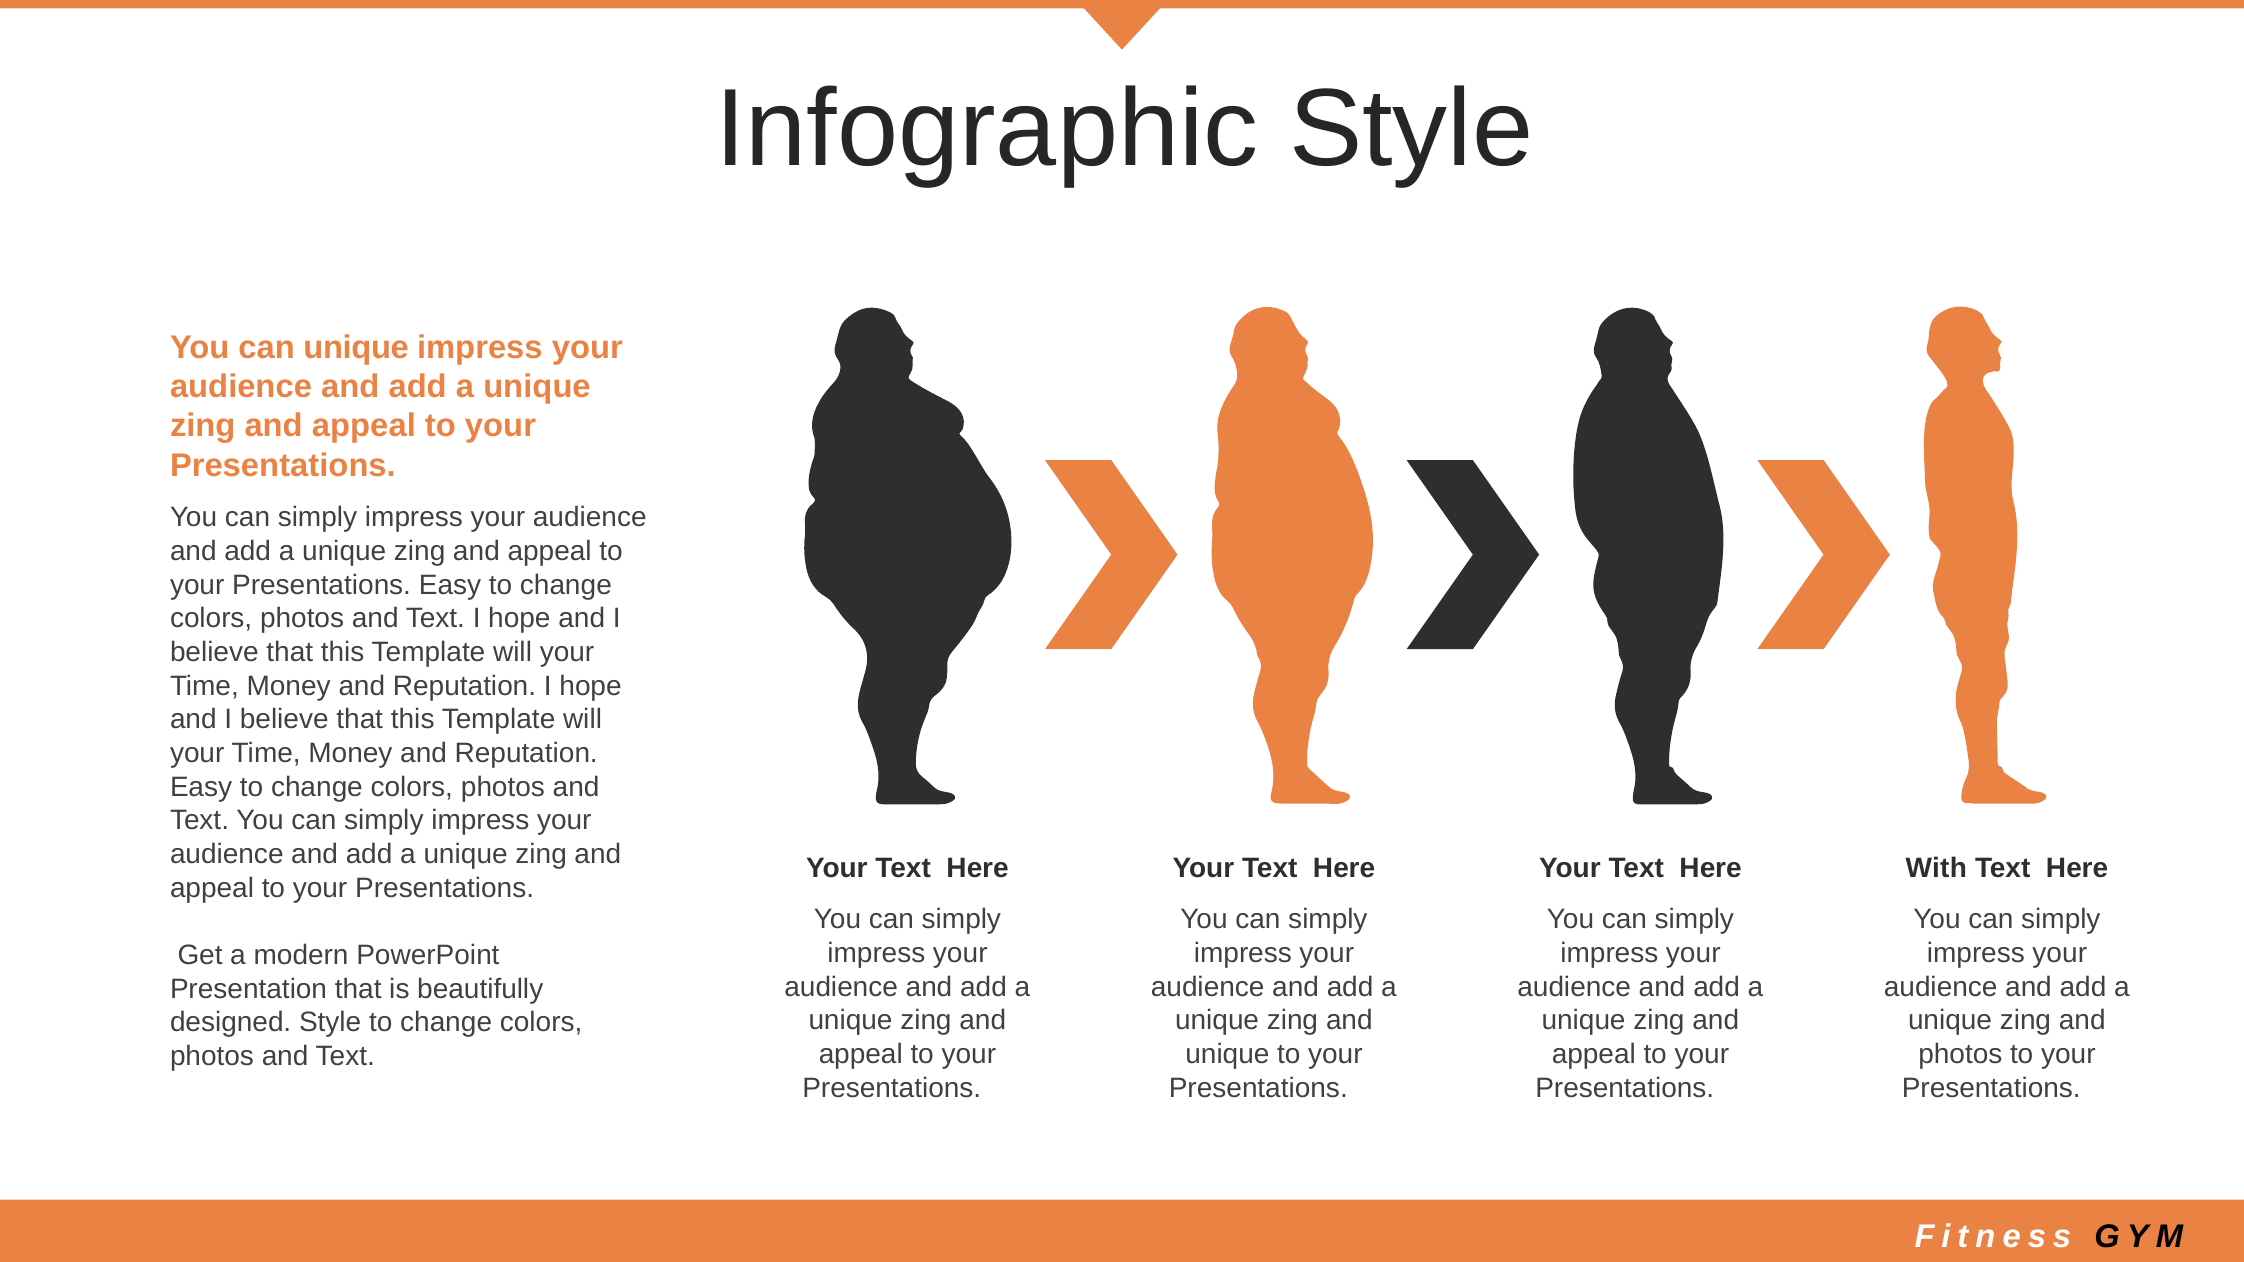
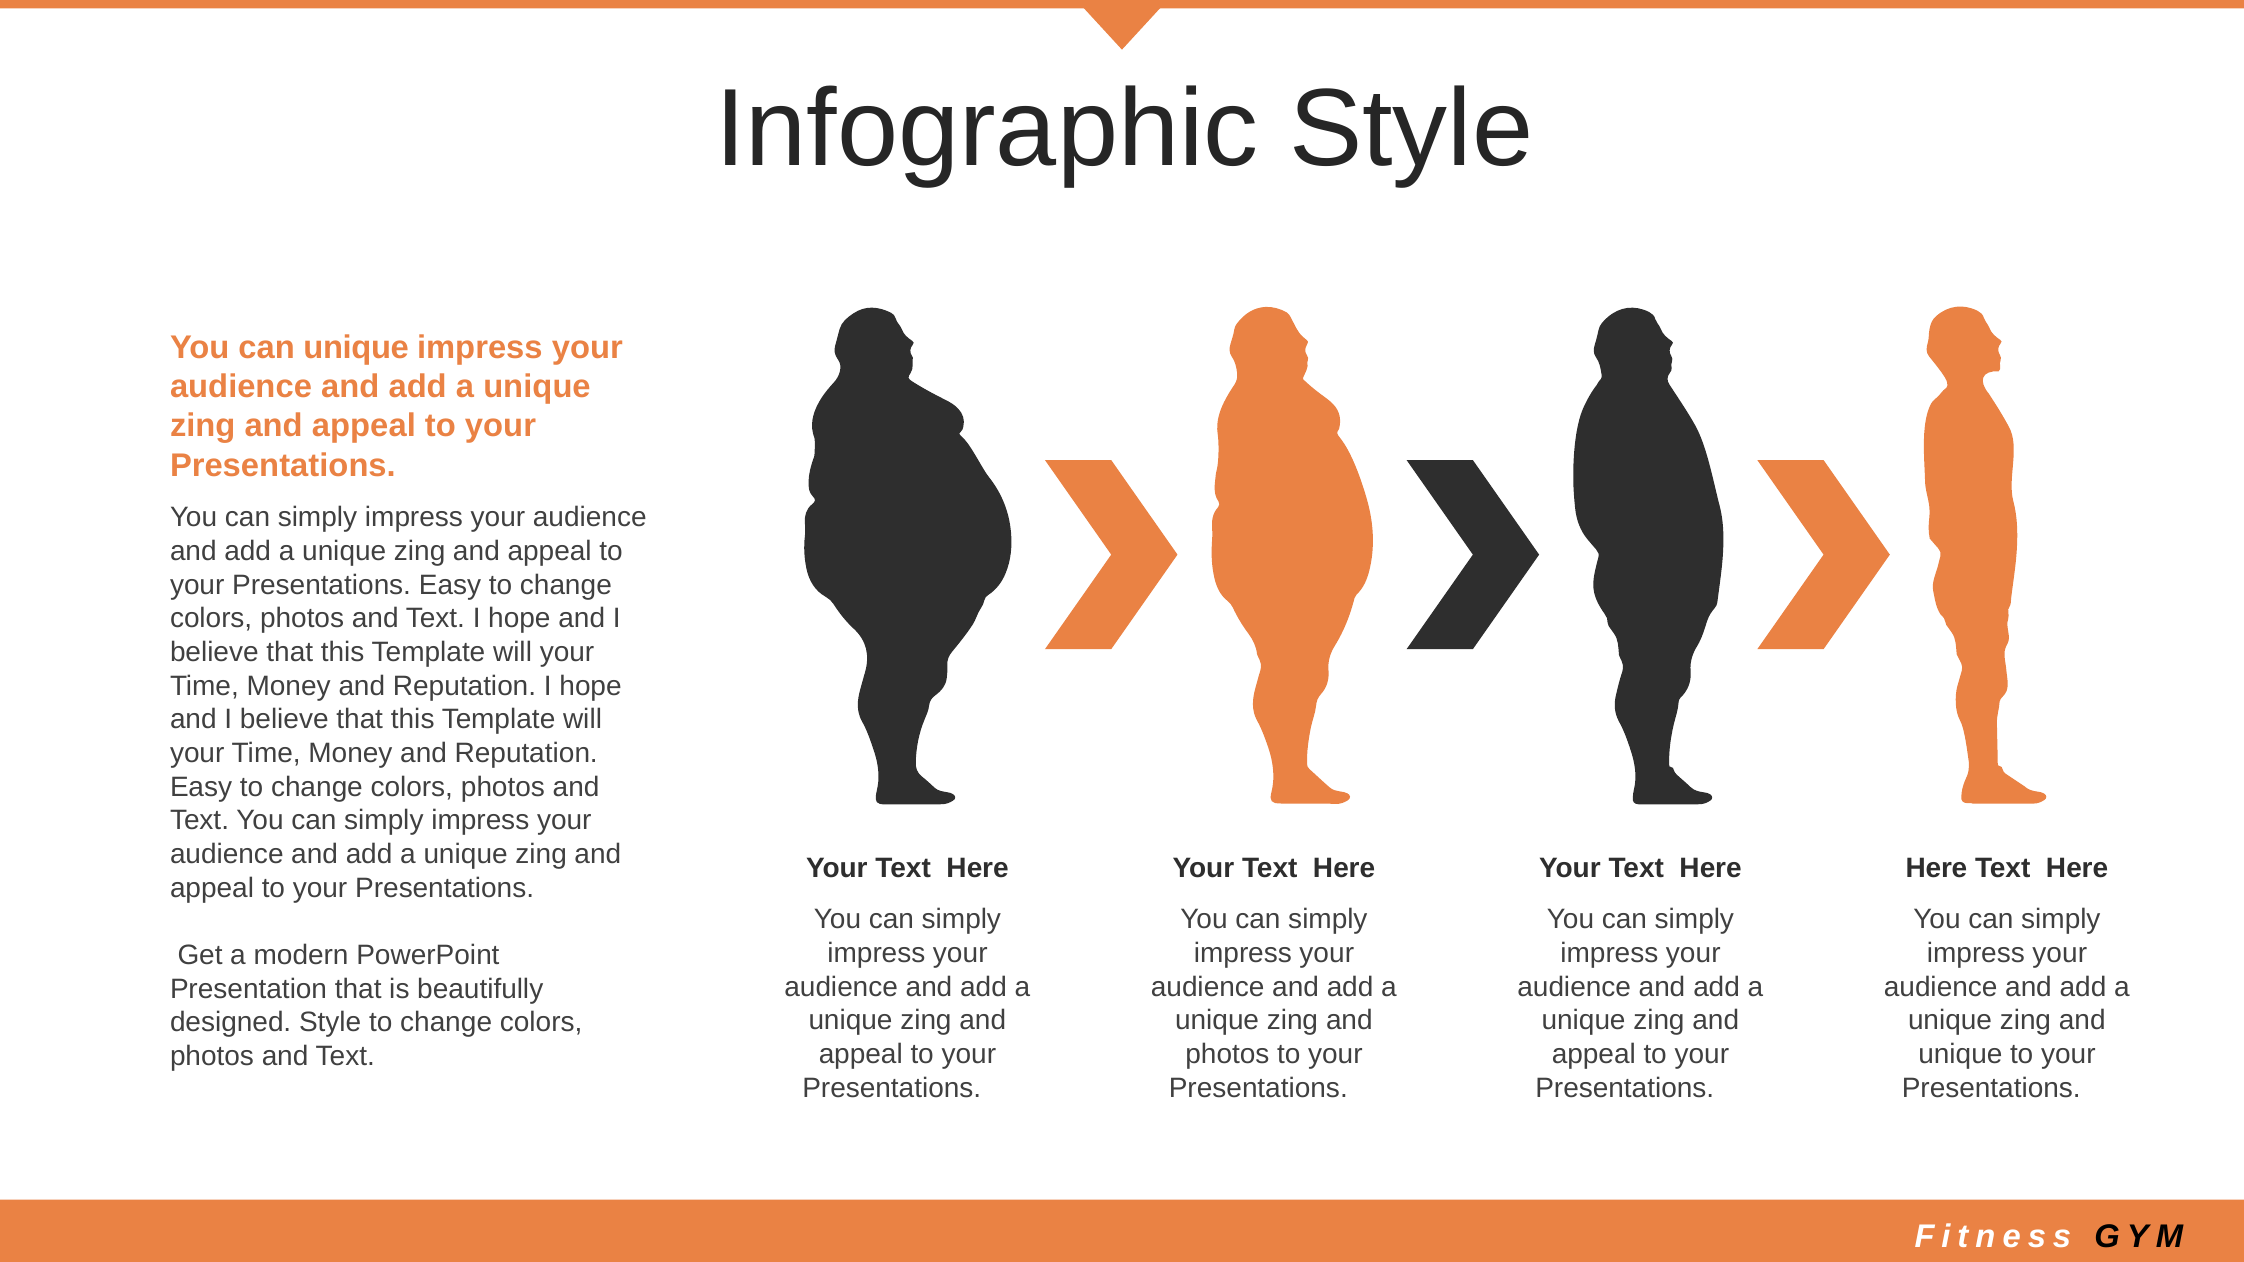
With: With -> Here (1936, 869)
unique: unique -> photos (1227, 1054)
photos: photos -> unique (1960, 1054)
